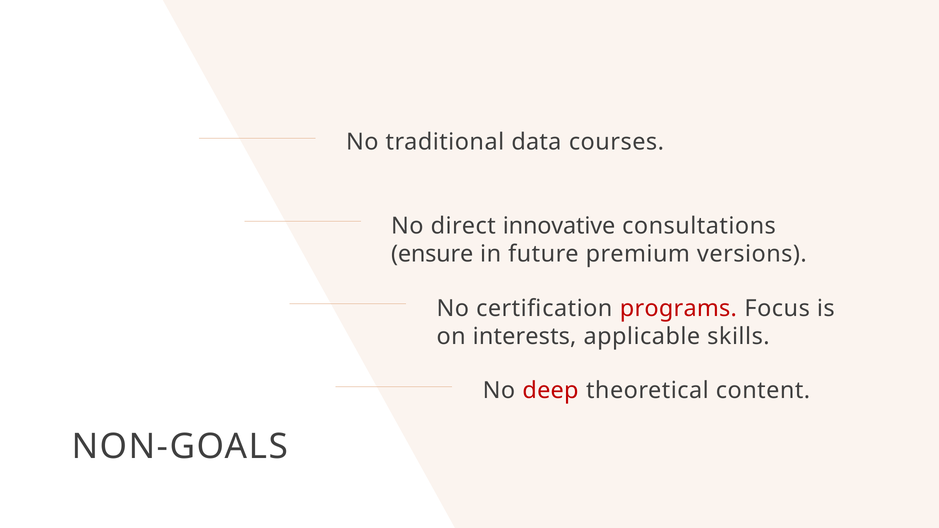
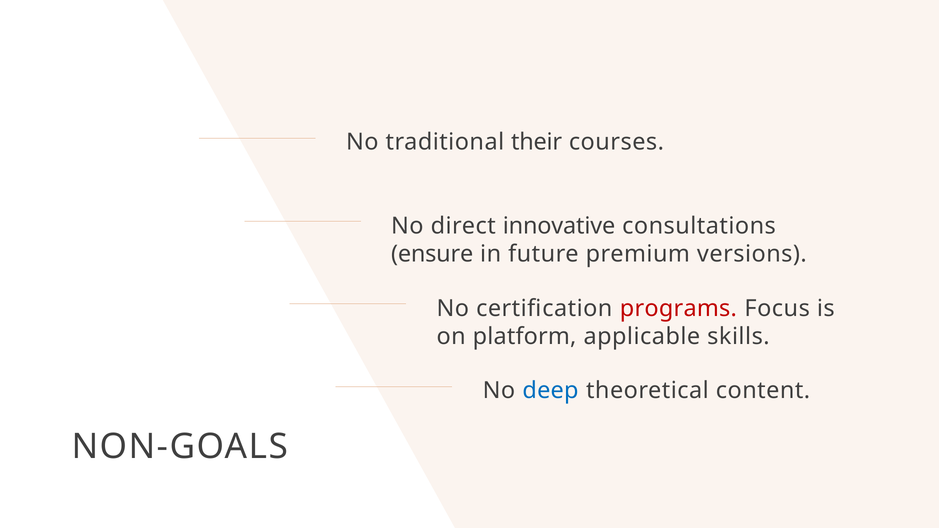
data: data -> their (537, 142)
interests: interests -> platform (525, 337)
deep colour: red -> blue (550, 391)
